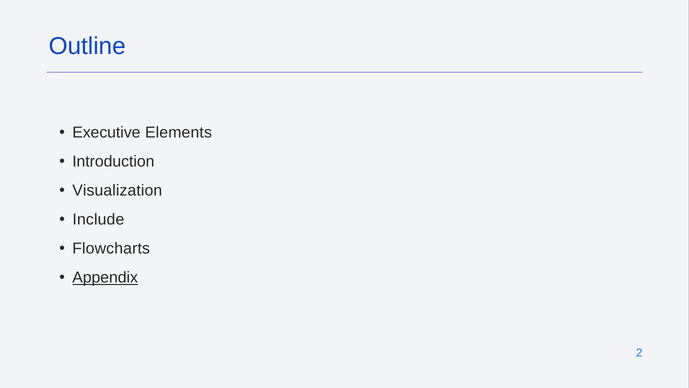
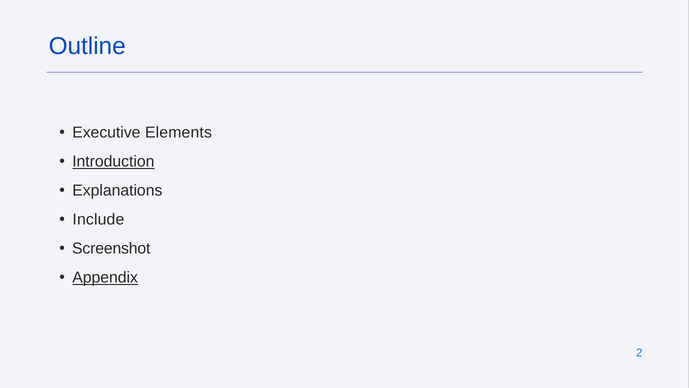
Introduction underline: none -> present (113, 162)
Visualization: Visualization -> Explanations (117, 191)
Flowcharts: Flowcharts -> Screenshot (111, 248)
